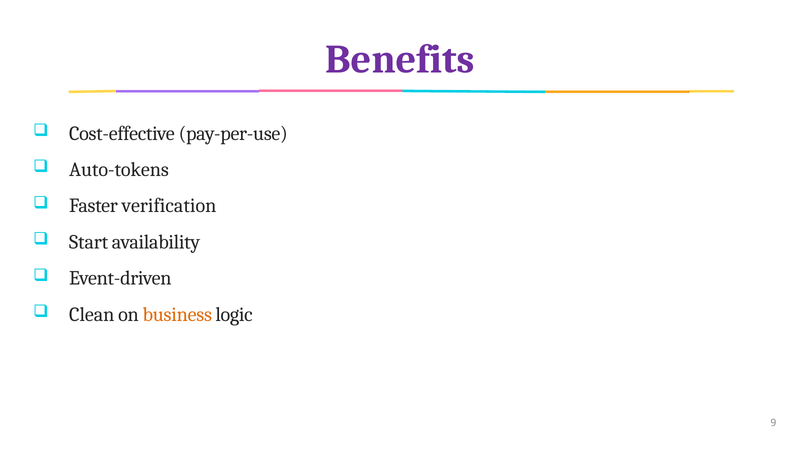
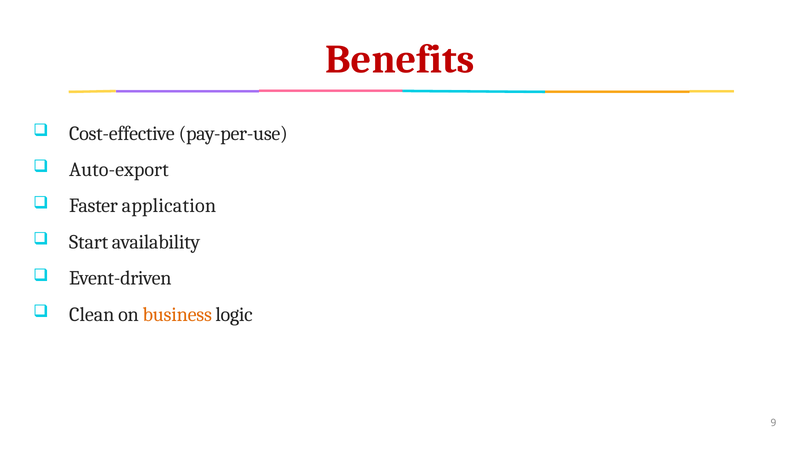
Benefits colour: purple -> red (400, 60)
Auto-tokens: Auto-tokens -> Auto-export (119, 170)
verification: verification -> application (169, 206)
